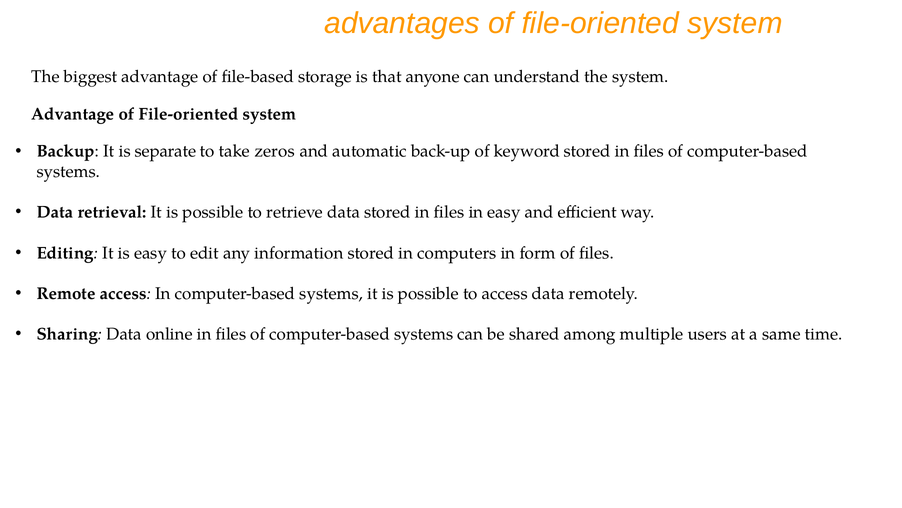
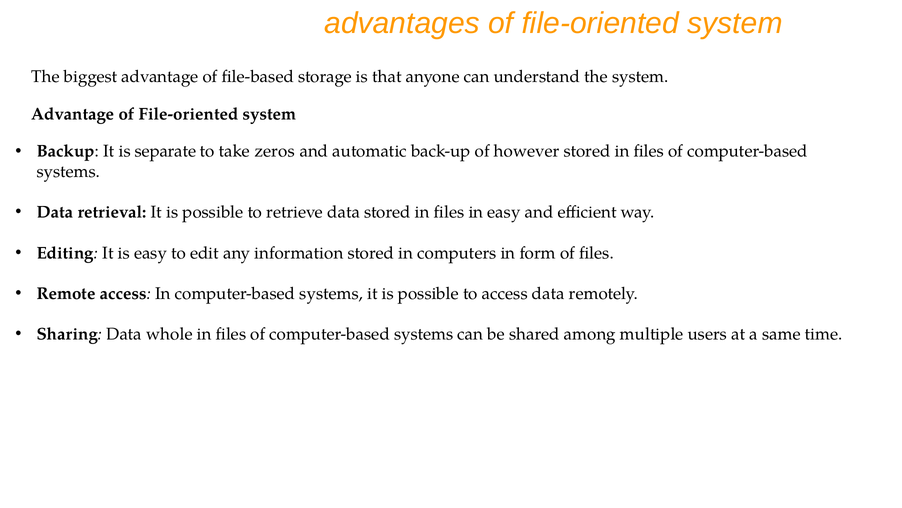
keyword: keyword -> however (527, 151)
online: online -> whole (169, 334)
